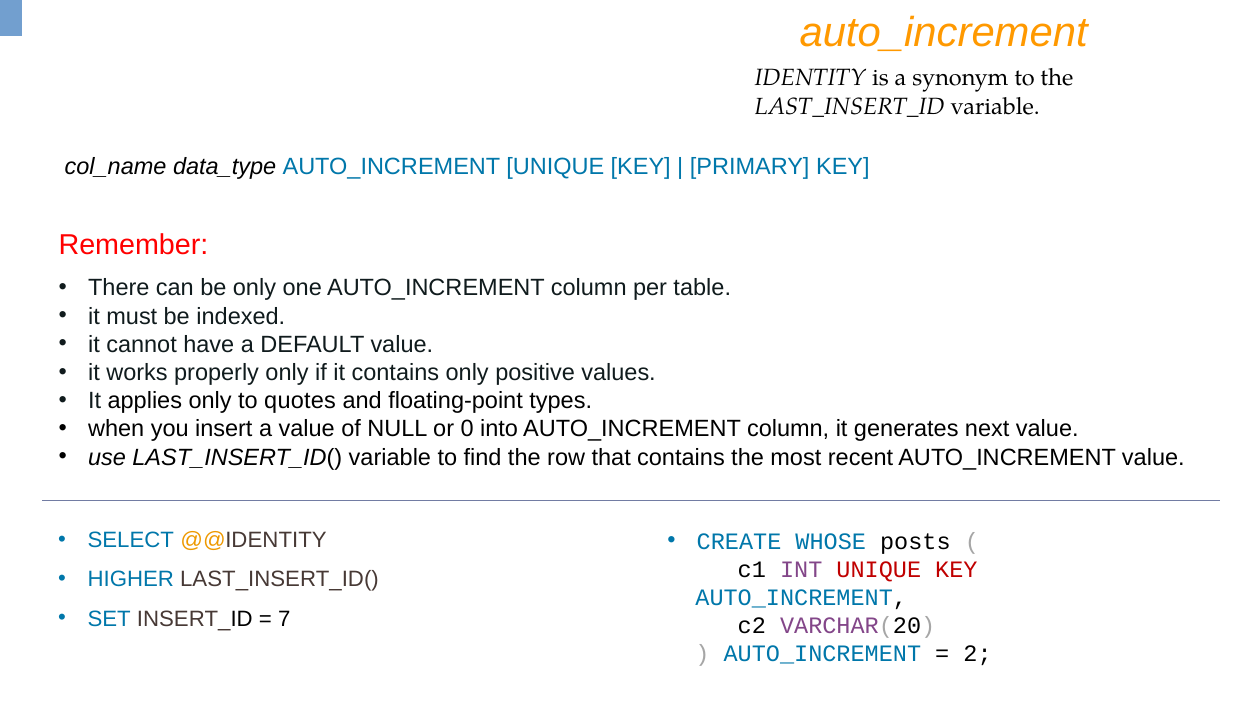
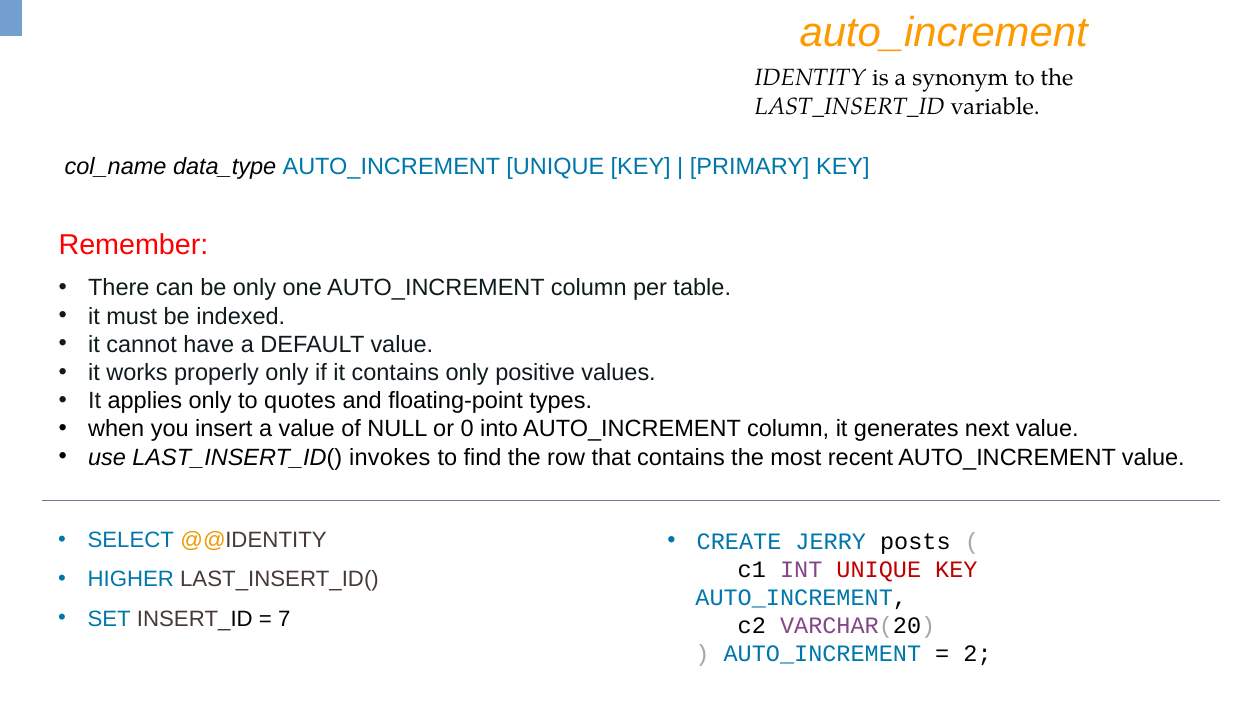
LAST_INSERT_ID( variable: variable -> invokes (390, 458)
WHOSE: WHOSE -> JERRY (831, 542)
